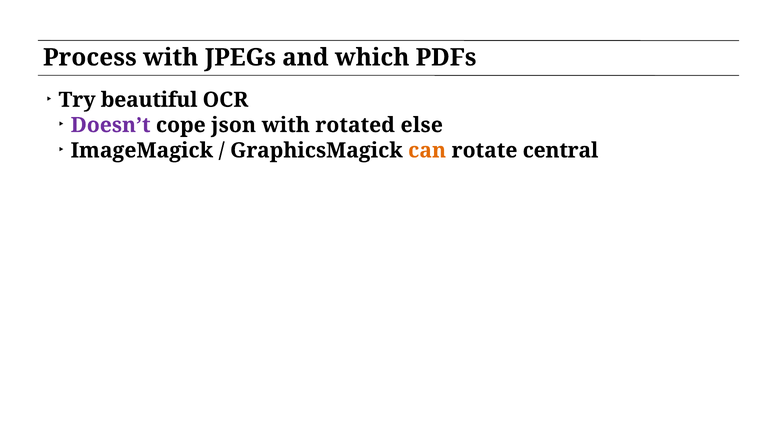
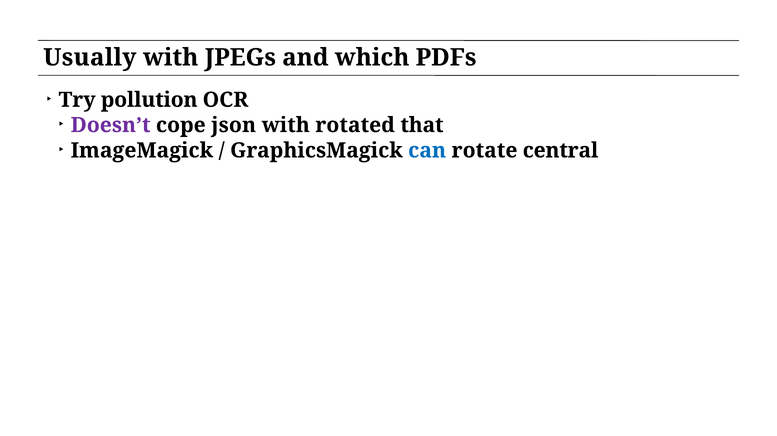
Process: Process -> Usually (90, 58)
beautiful: beautiful -> pollution (149, 100)
else: else -> that (422, 125)
can colour: orange -> blue (427, 151)
